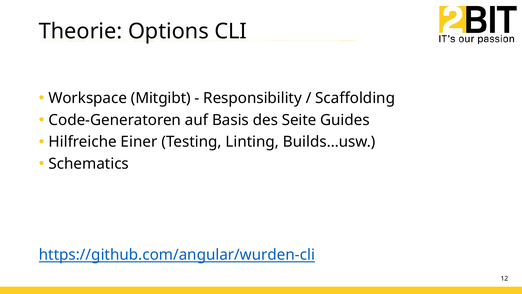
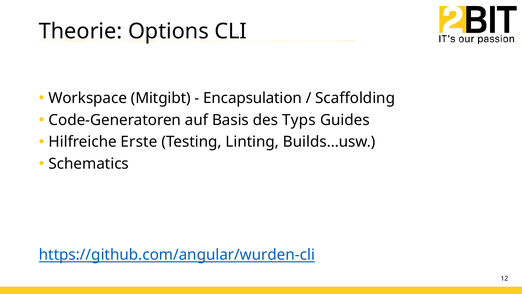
Responsibility: Responsibility -> Encapsulation (253, 98)
Seite: Seite -> Typs (299, 120)
Einer: Einer -> Erste (139, 142)
